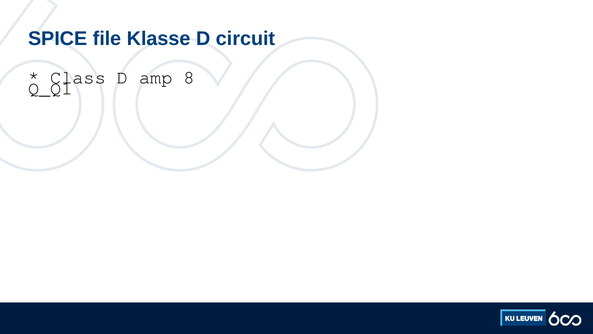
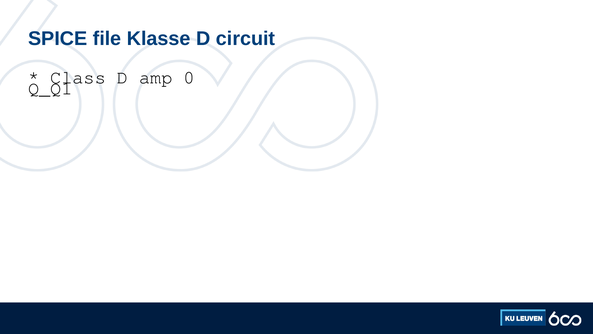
8: 8 -> 0 (189, 77)
